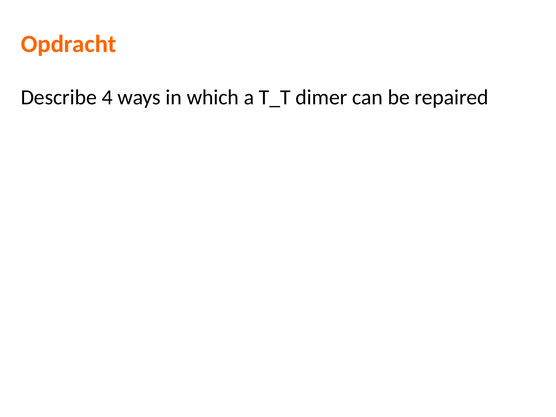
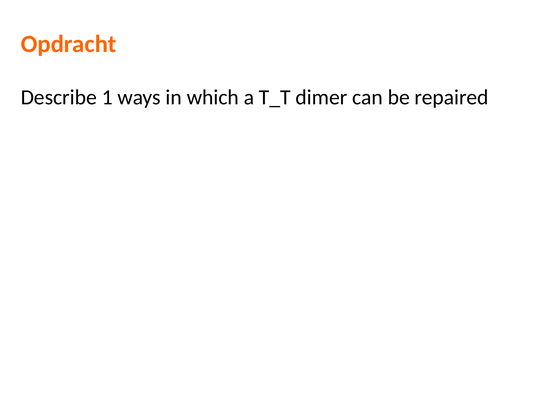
4: 4 -> 1 (107, 97)
